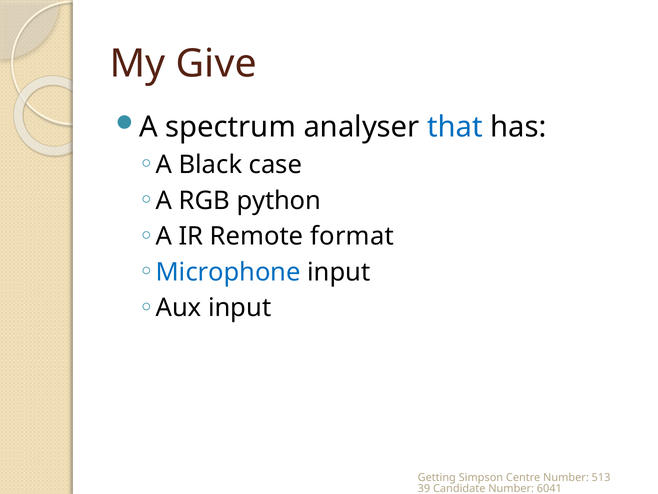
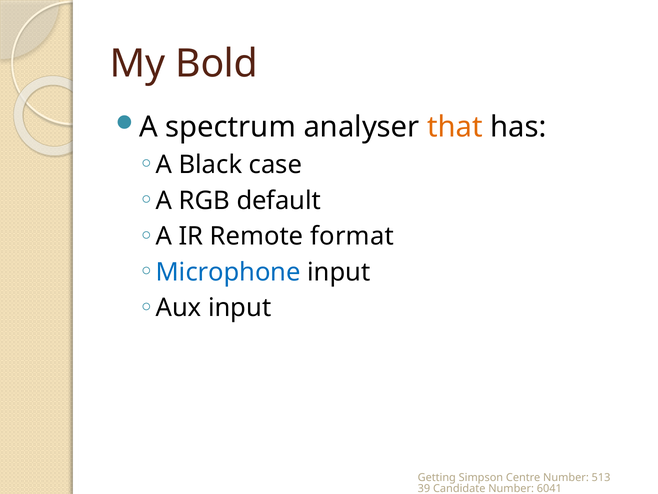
Give: Give -> Bold (217, 64)
that colour: blue -> orange (455, 127)
python: python -> default (279, 200)
